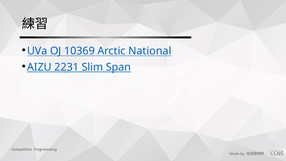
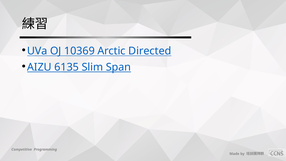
National: National -> Directed (150, 51)
2231: 2231 -> 6135 (67, 67)
